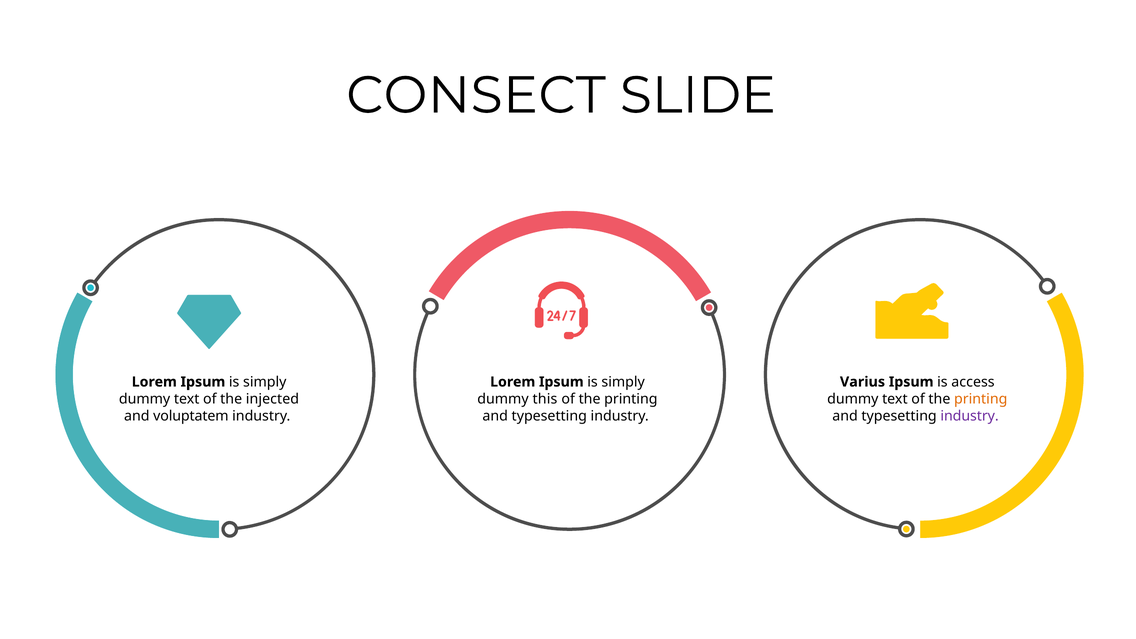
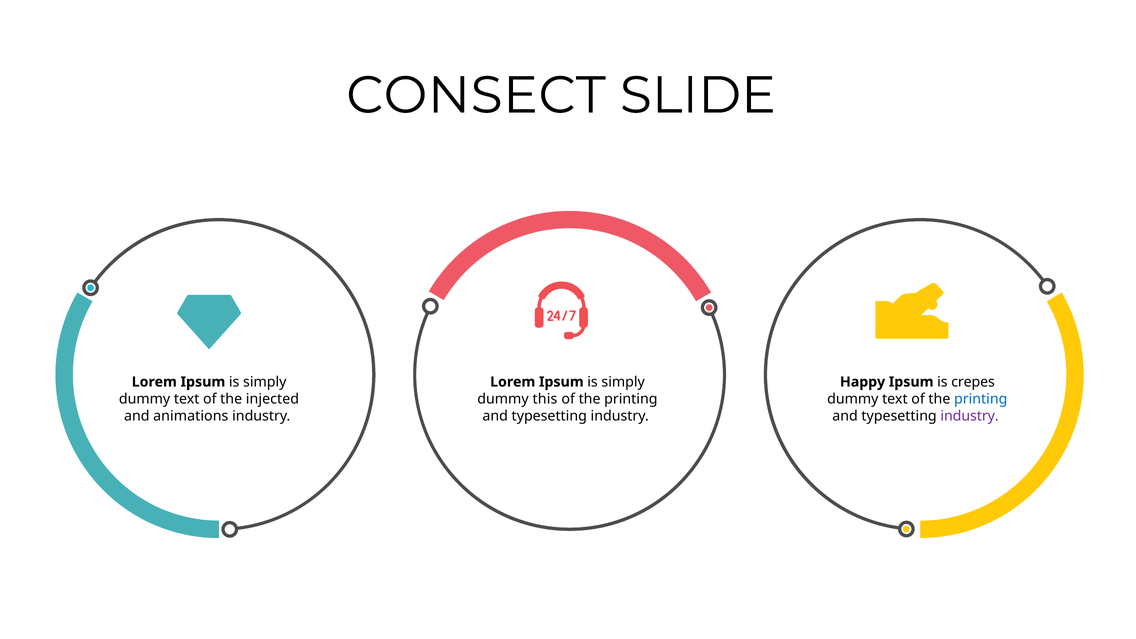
Varius: Varius -> Happy (863, 382)
access: access -> crepes (973, 382)
printing colour: orange -> blue (981, 399)
voluptatem: voluptatem -> animations (191, 416)
